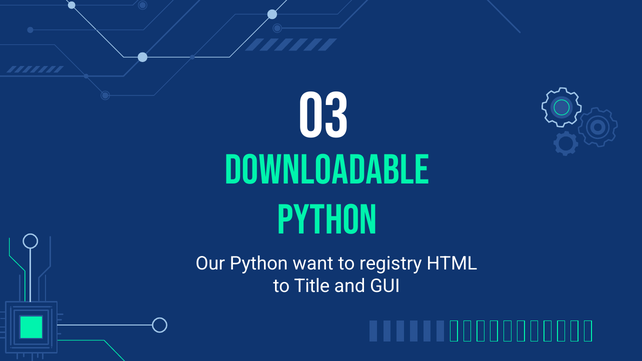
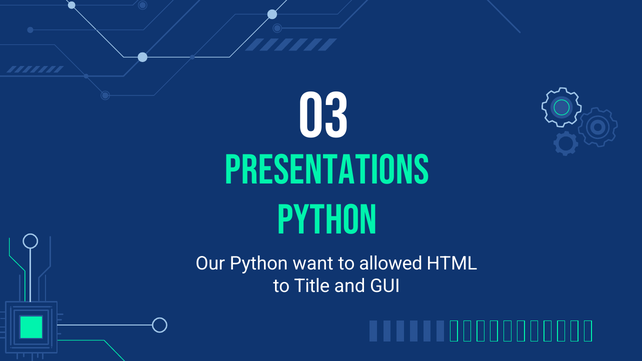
DOWNLOADABLE: DOWNLOADABLE -> PRESENTATIONS (327, 170)
registry: registry -> allowed (391, 263)
